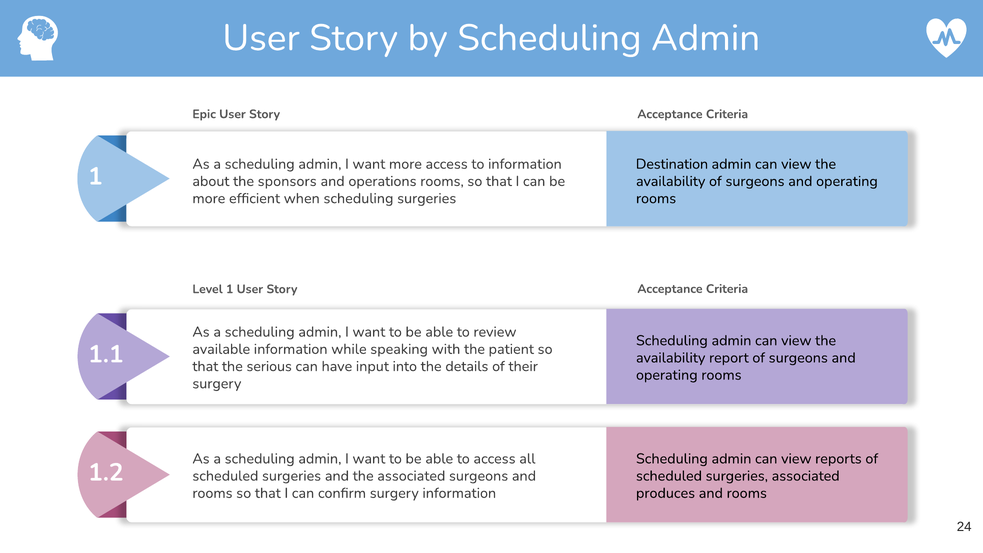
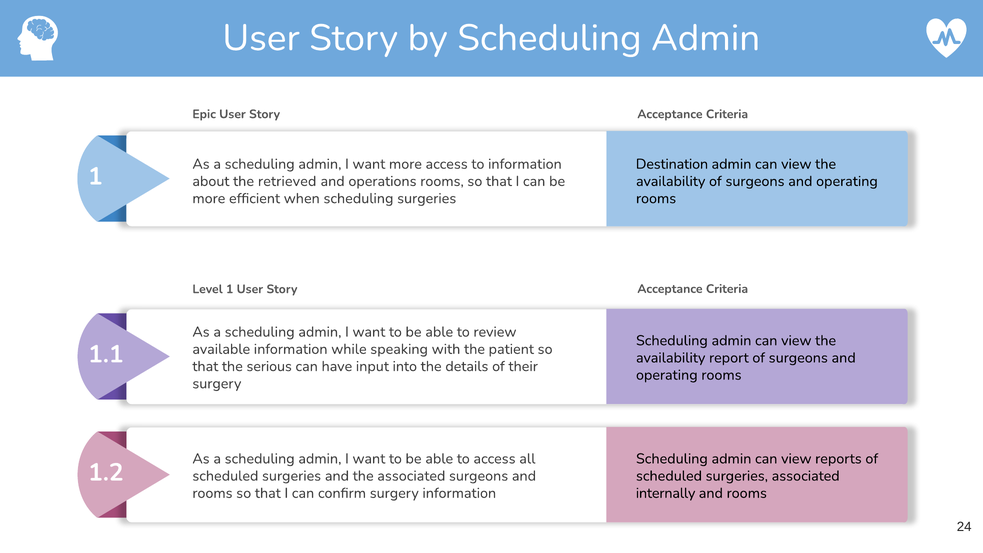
sponsors: sponsors -> retrieved (287, 181)
produces: produces -> internally (666, 493)
